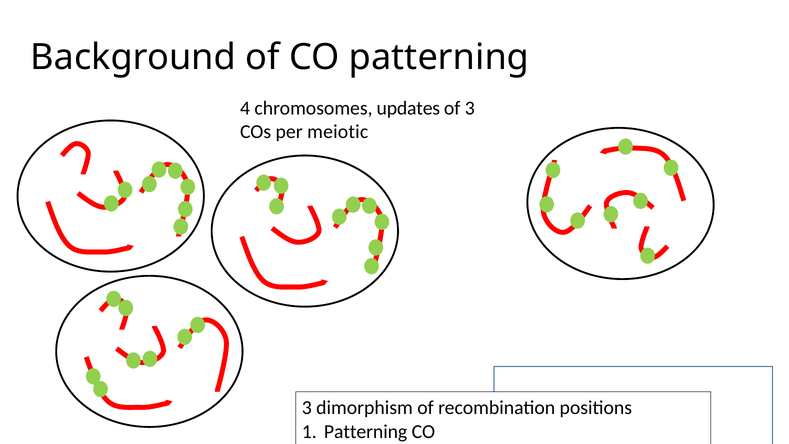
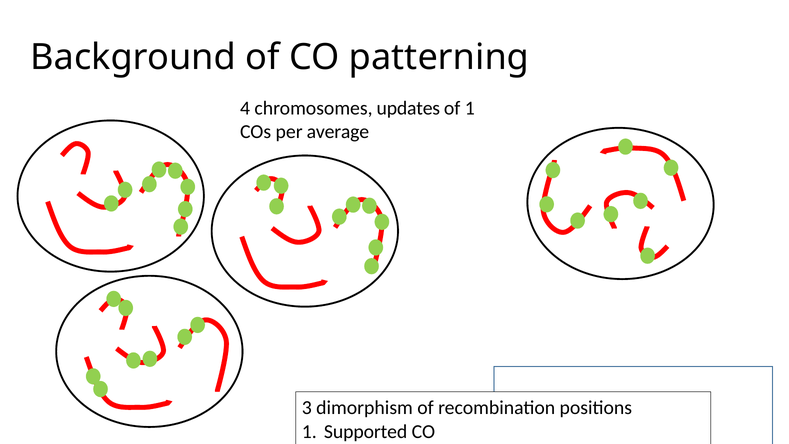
of 3: 3 -> 1 (470, 108)
meiotic: meiotic -> average (338, 132)
Patterning: Patterning -> Supported (366, 431)
